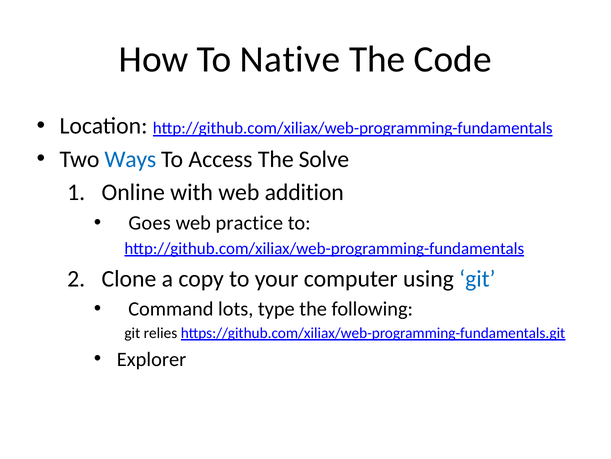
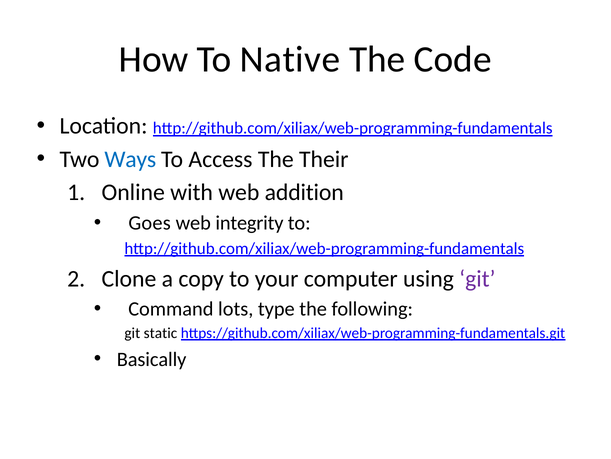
Solve: Solve -> Their (324, 159)
practice: practice -> integrity (249, 223)
git colour: blue -> purple (477, 278)
relies: relies -> static (160, 333)
Explorer: Explorer -> Basically (152, 359)
